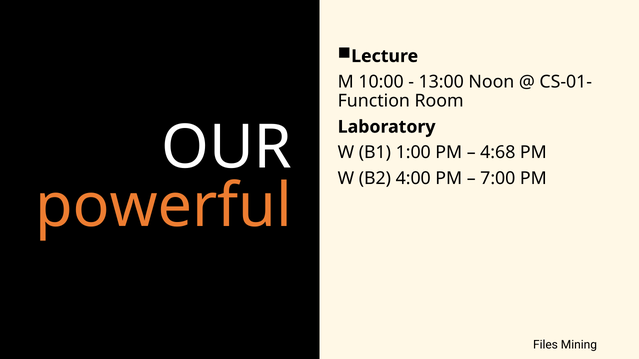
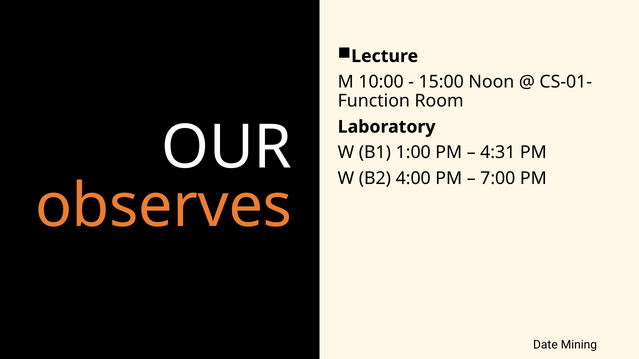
13:00: 13:00 -> 15:00 (441, 82)
4:68: 4:68 -> 4:31 (498, 153)
powerful: powerful -> observes (164, 207)
Files: Files -> Date (545, 345)
